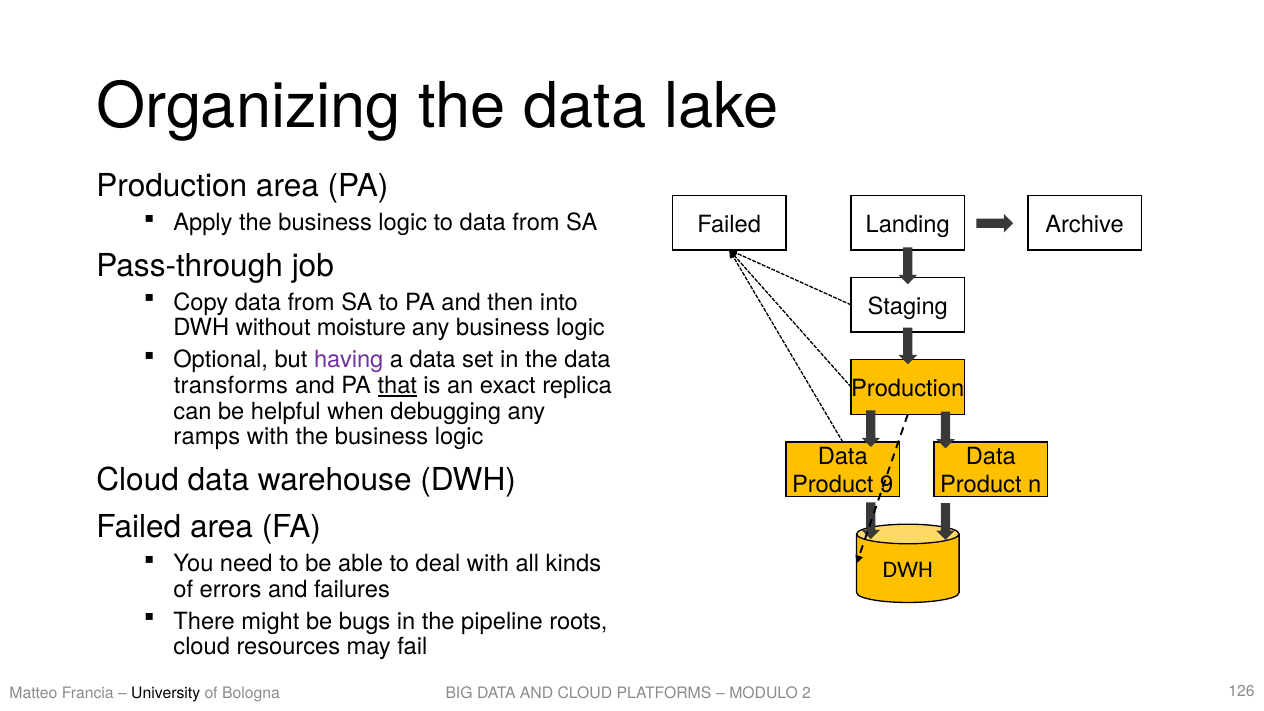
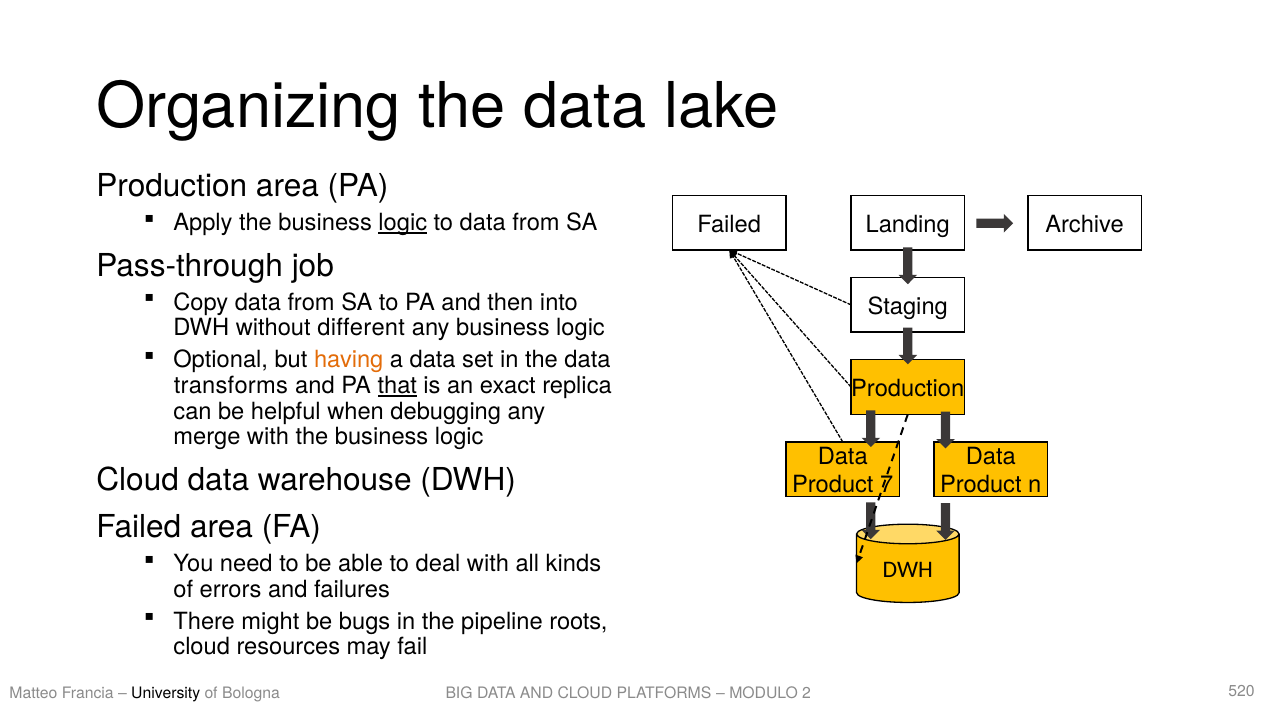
logic underline: none -> present (403, 223)
moisture: moisture -> different (361, 328)
having colour: purple -> orange (349, 360)
ramps: ramps -> merge (207, 437)
9: 9 -> 7 (887, 485)
126: 126 -> 520 (1241, 691)
